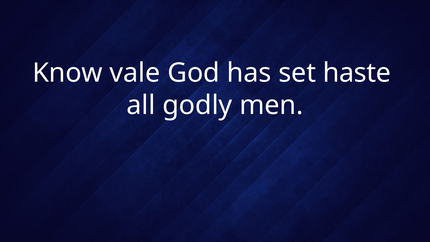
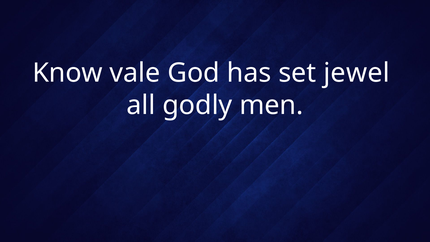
haste: haste -> jewel (357, 73)
